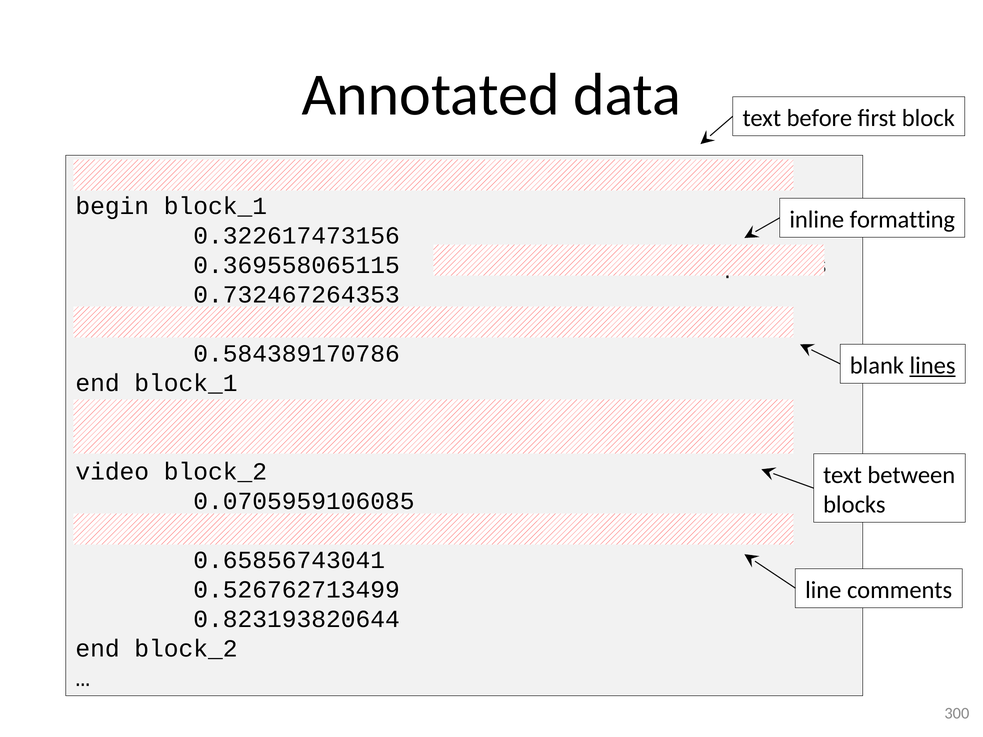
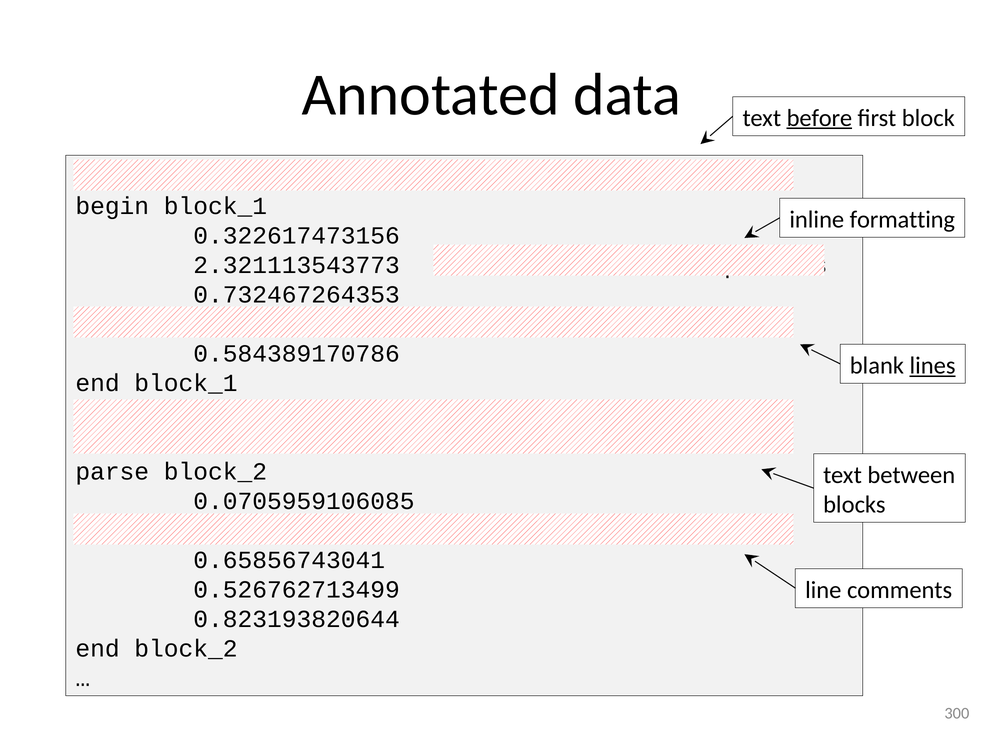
before underline: none -> present (819, 118)
0.369558065115: 0.369558065115 -> 2.321113543773 (297, 265)
video: video -> parse (112, 472)
